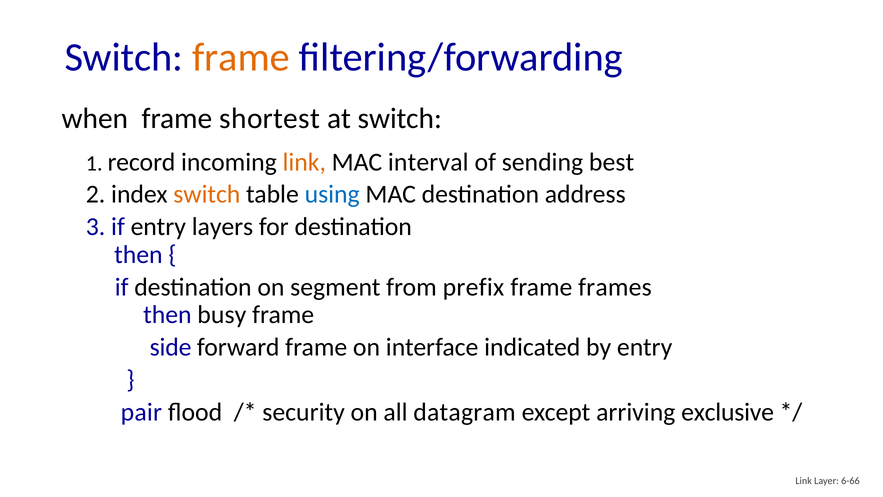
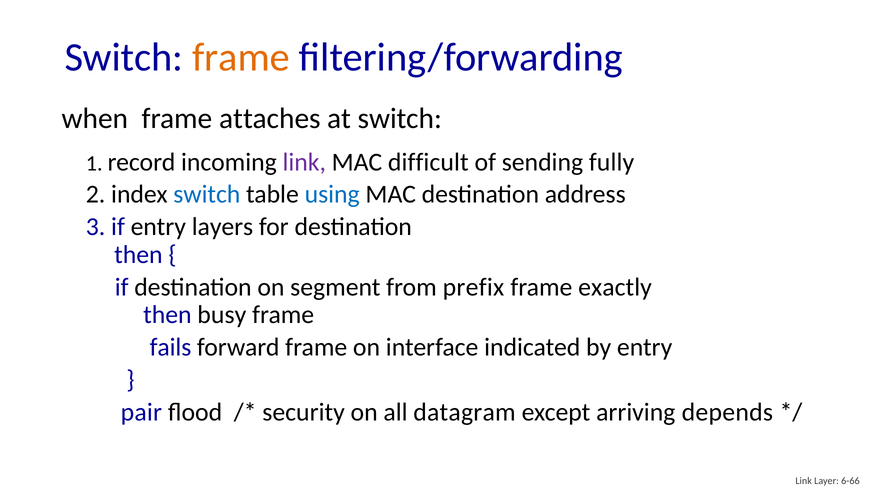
shortest: shortest -> attaches (270, 118)
link colour: orange -> purple (304, 162)
interval: interval -> difficult (428, 162)
best: best -> fully (612, 162)
switch colour: orange -> blue (207, 194)
frames: frames -> exactly (615, 287)
side: side -> fails (171, 347)
exclusive: exclusive -> depends (727, 412)
